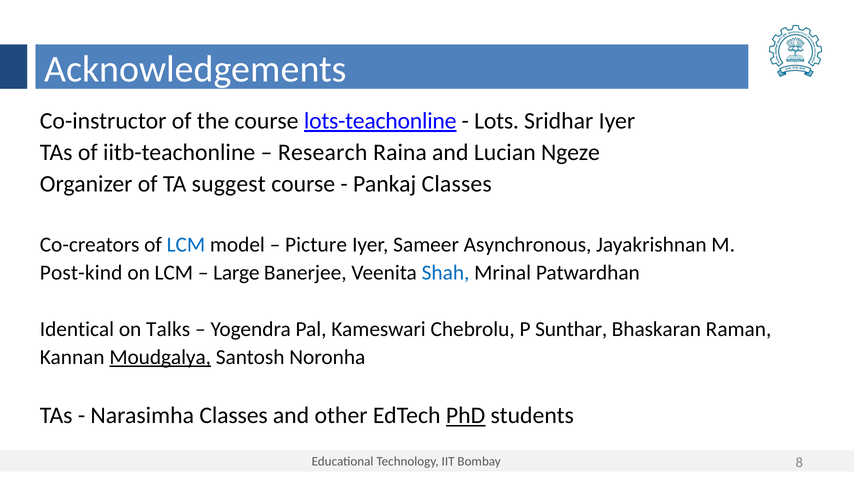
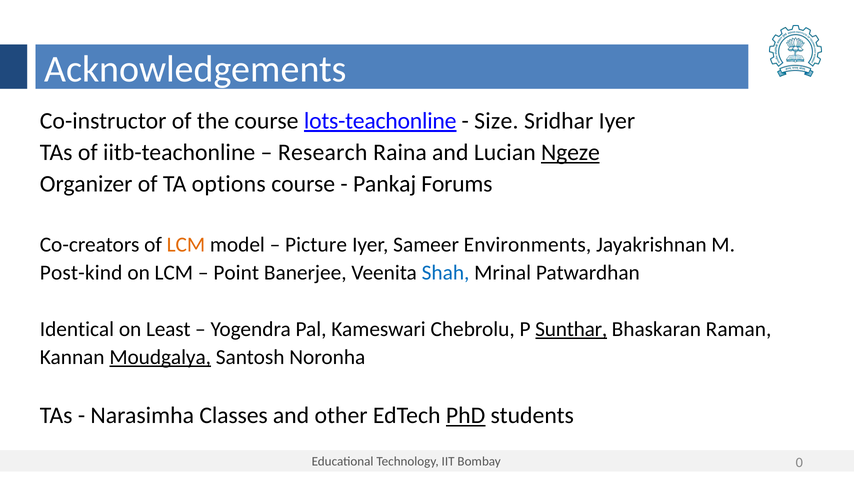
Lots: Lots -> Size (496, 121)
Ngeze underline: none -> present (570, 153)
suggest: suggest -> options (229, 184)
Pankaj Classes: Classes -> Forums (457, 184)
LCM colour: blue -> orange (186, 245)
Asynchronous: Asynchronous -> Environments (527, 245)
Large: Large -> Point (236, 273)
Talks: Talks -> Least (168, 329)
Sunthar underline: none -> present (571, 329)
8: 8 -> 0 (799, 463)
